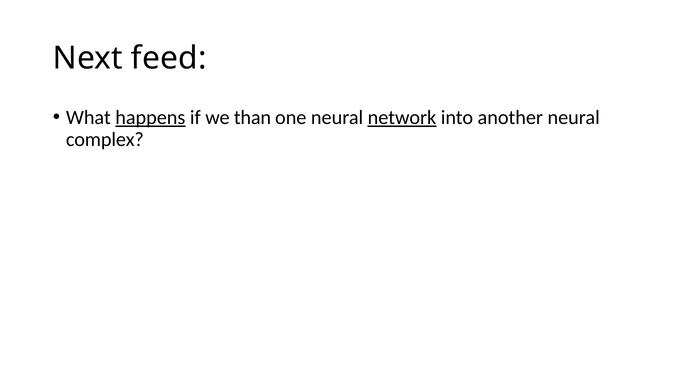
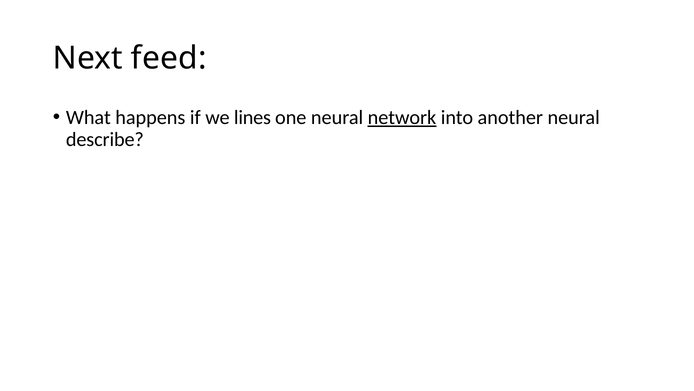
happens underline: present -> none (150, 117)
than: than -> lines (252, 117)
complex: complex -> describe (105, 139)
